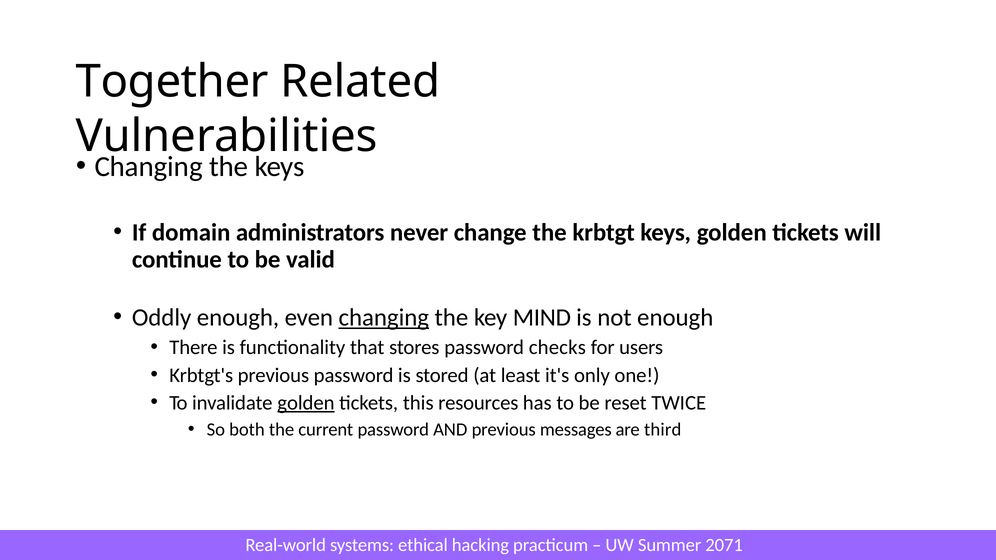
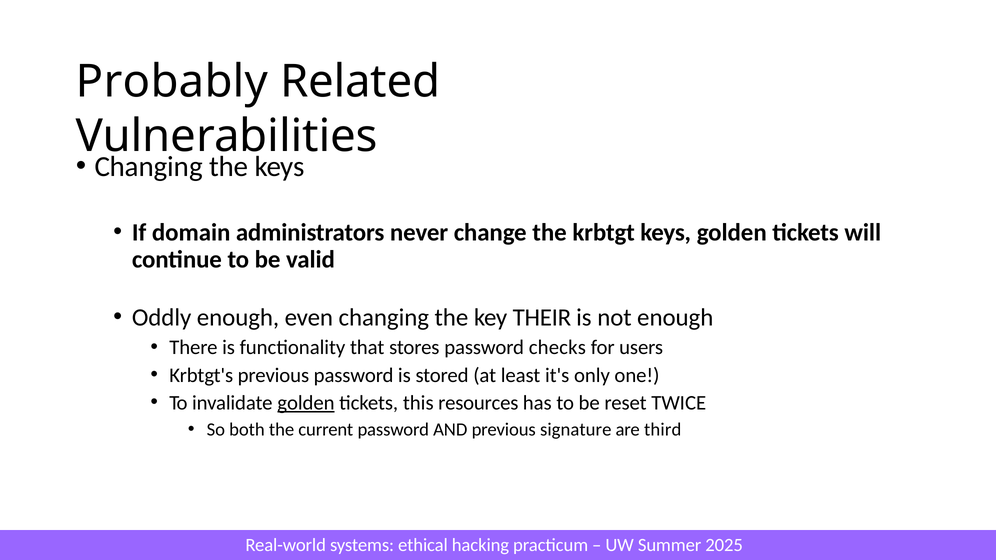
Together: Together -> Probably (172, 81)
changing underline: present -> none (384, 318)
MIND: MIND -> THEIR (542, 318)
messages: messages -> signature (576, 430)
2071: 2071 -> 2025 (724, 545)
